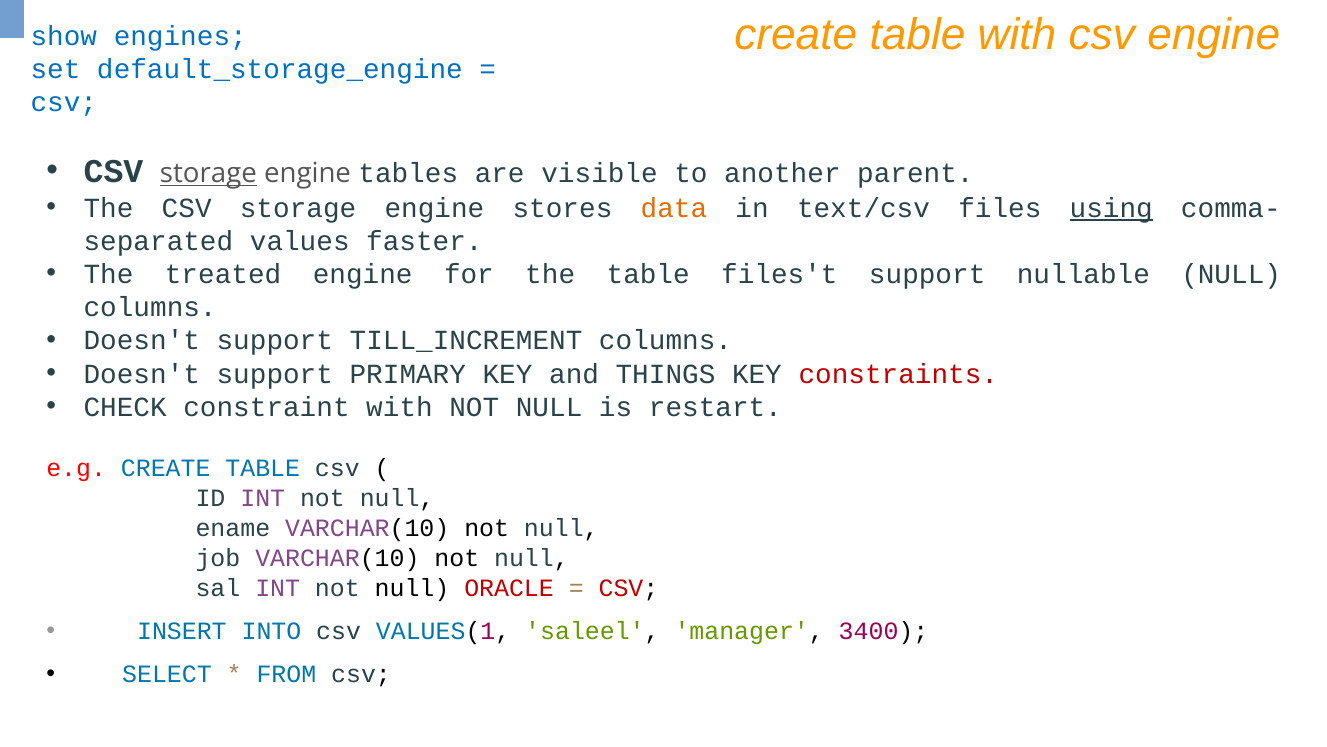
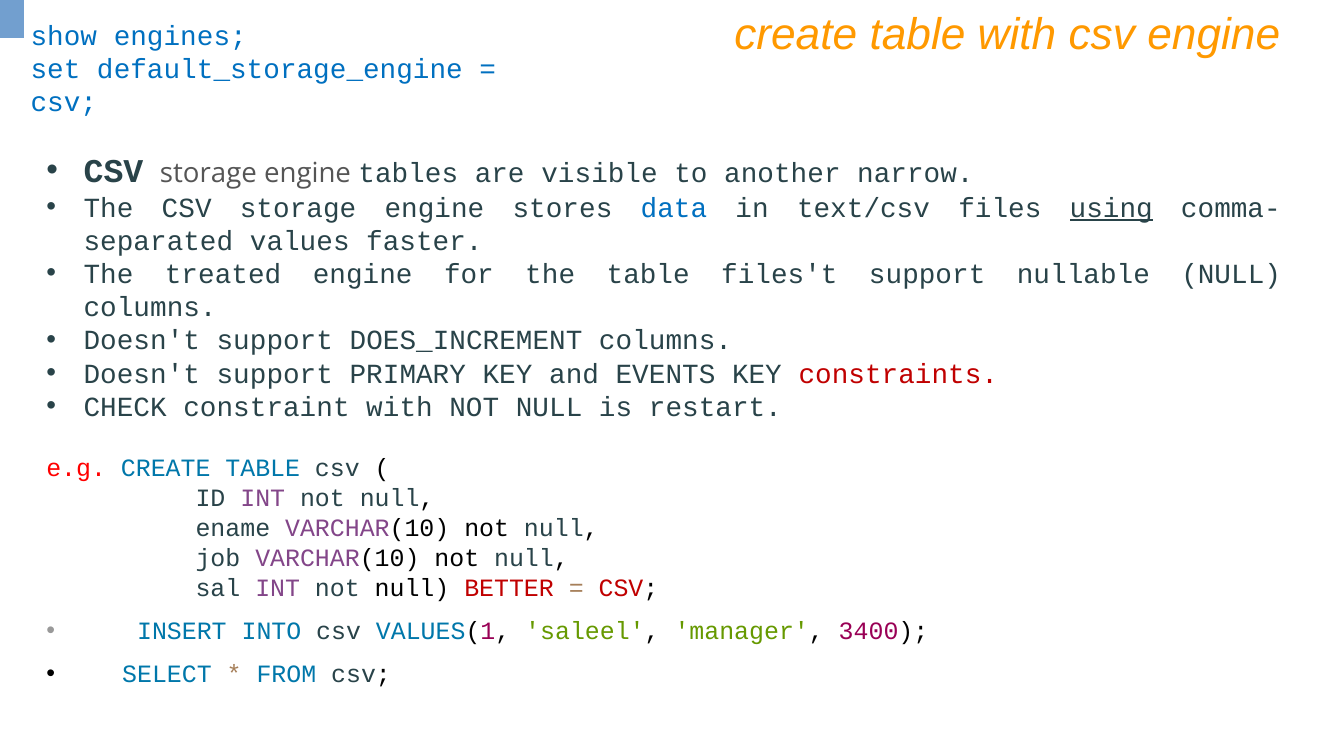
storage underline: present -> none (208, 174)
parent: parent -> narrow (915, 174)
data colour: orange -> blue (674, 208)
TILL_INCREMENT: TILL_INCREMENT -> DOES_INCREMENT (466, 341)
THINGS: THINGS -> EVENTS (665, 374)
ORACLE: ORACLE -> BETTER (509, 588)
